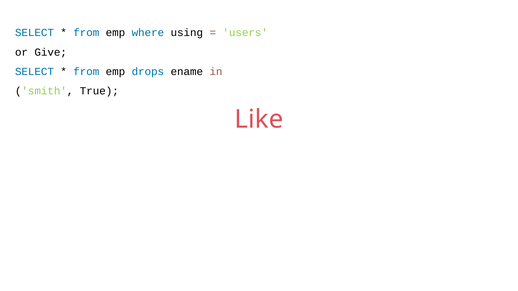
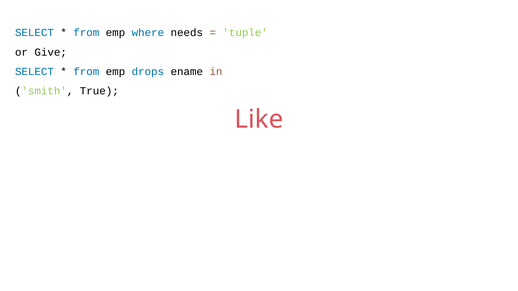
using: using -> needs (187, 33)
users: users -> tuple (245, 33)
